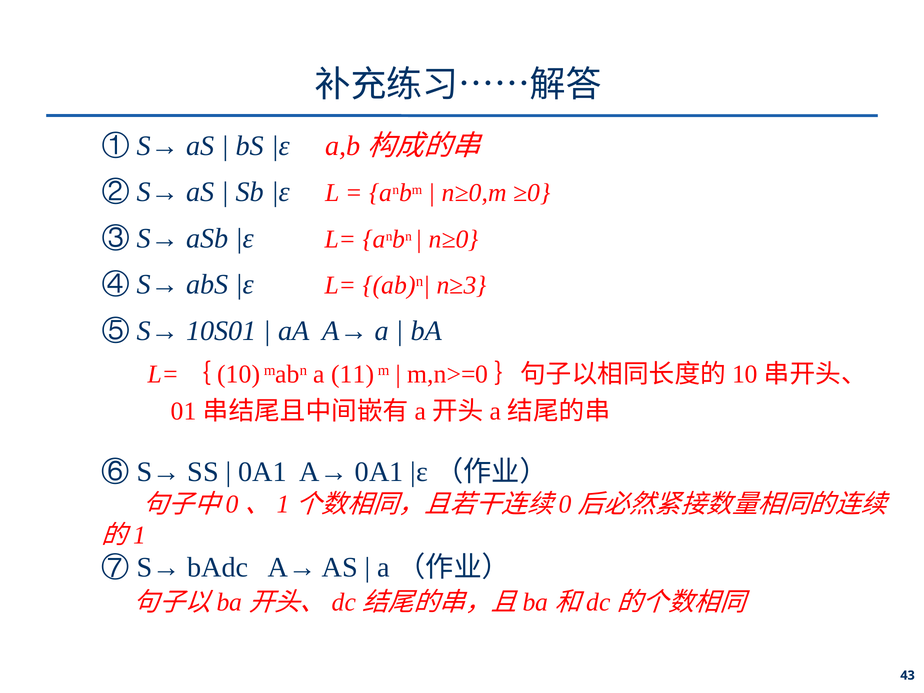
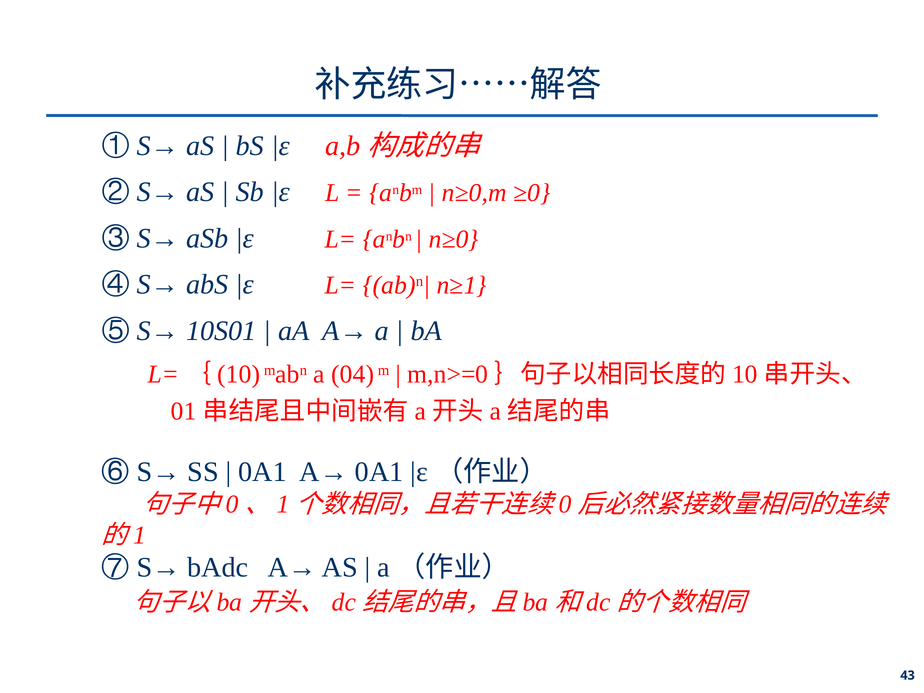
n≥3: n≥3 -> n≥1 (462, 285)
11: 11 -> 04 (353, 374)
